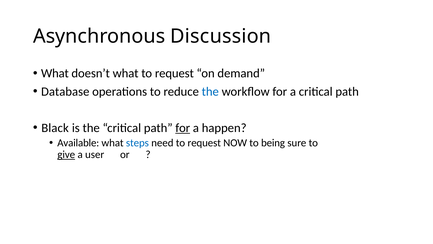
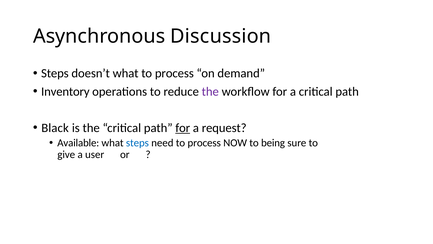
What: What -> Steps (55, 73)
request: request -> process (174, 73)
Database: Database -> Inventory (65, 91)
the colour: blue -> purple (210, 91)
happen: happen -> request (224, 128)
need to request: request -> process (204, 143)
give underline: present -> none (66, 154)
